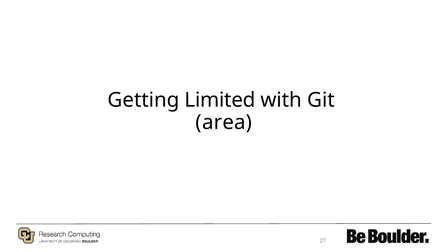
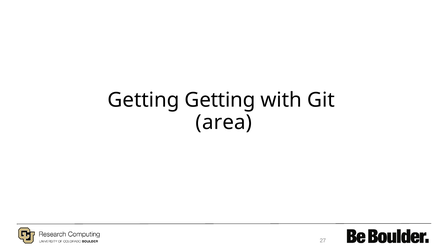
Getting Limited: Limited -> Getting (220, 100)
